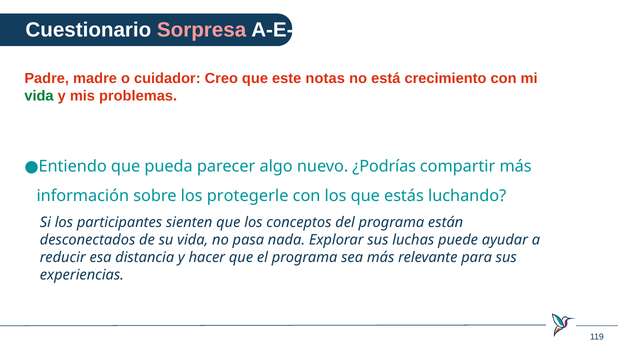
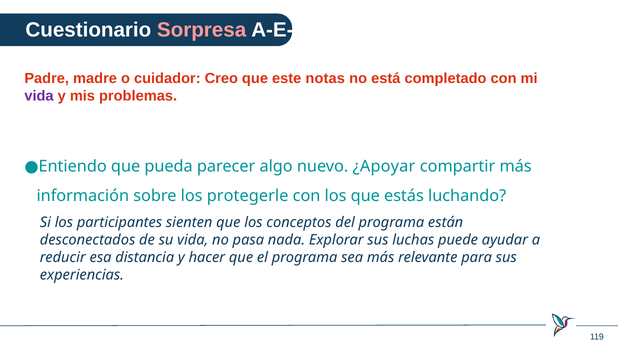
crecimiento: crecimiento -> completado (445, 79)
vida colour: green -> purple (39, 96)
¿Podrías: ¿Podrías -> ¿Apoyar (384, 167)
